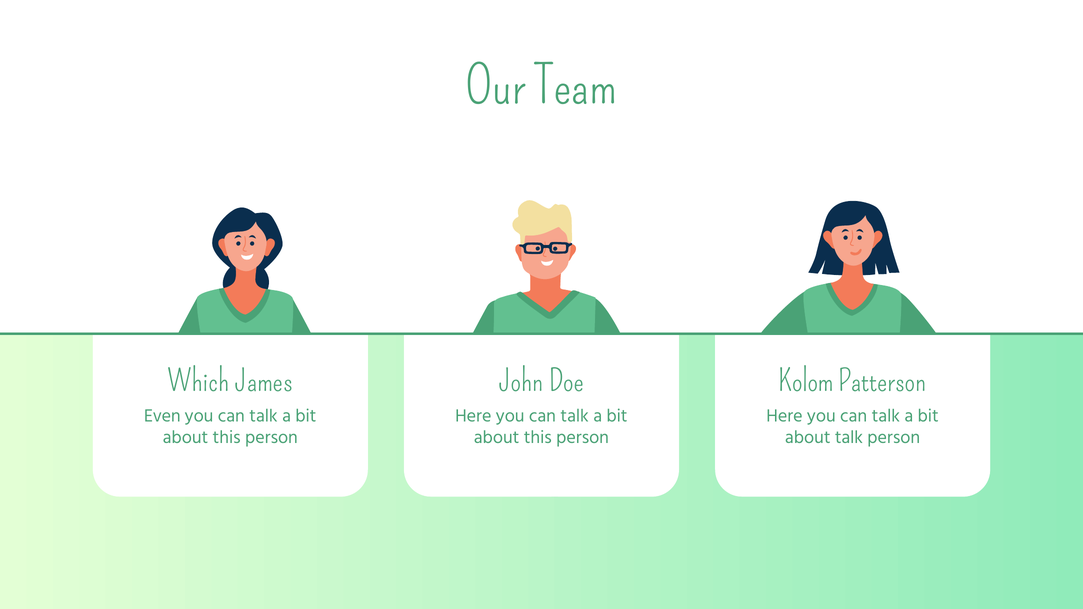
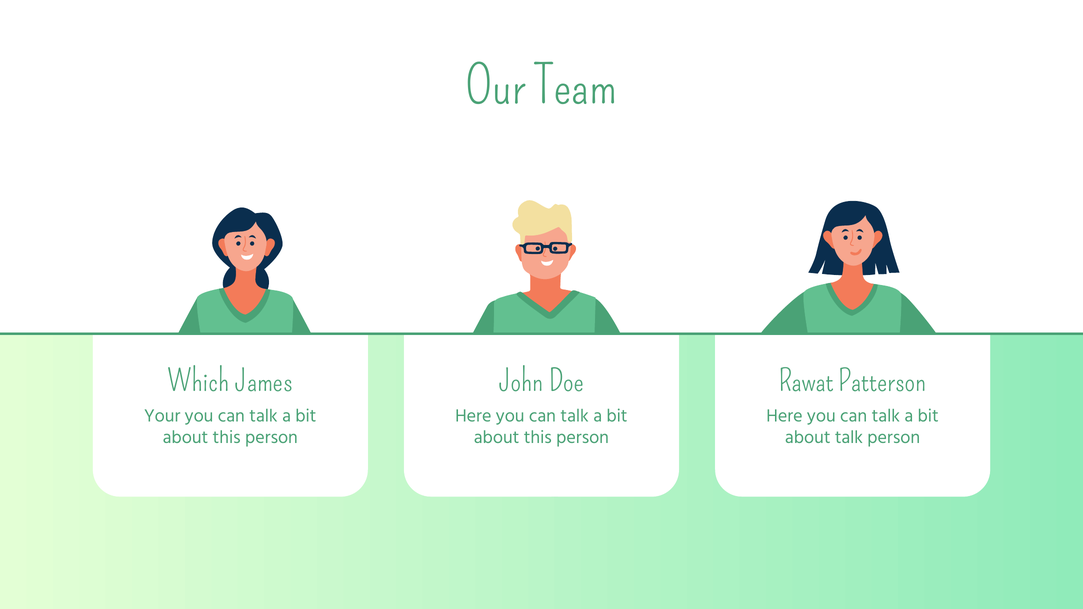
Kolom: Kolom -> Rawat (806, 381)
Even: Even -> Your (162, 416)
